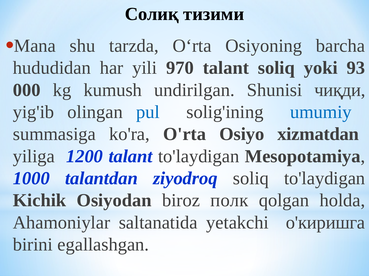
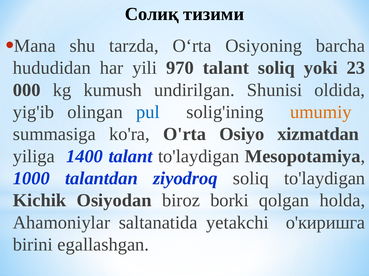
93: 93 -> 23 (356, 68)
чиқди: чиқди -> oldida (340, 90)
umumiy colour: blue -> orange (321, 112)
1200: 1200 -> 1400 (85, 157)
полк: полк -> borki (230, 201)
